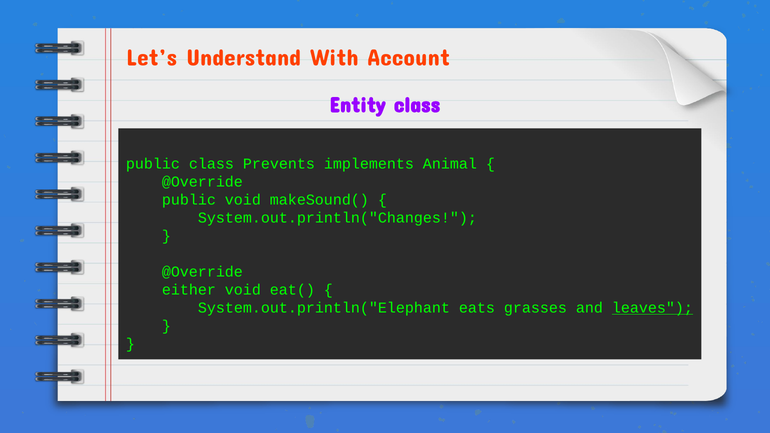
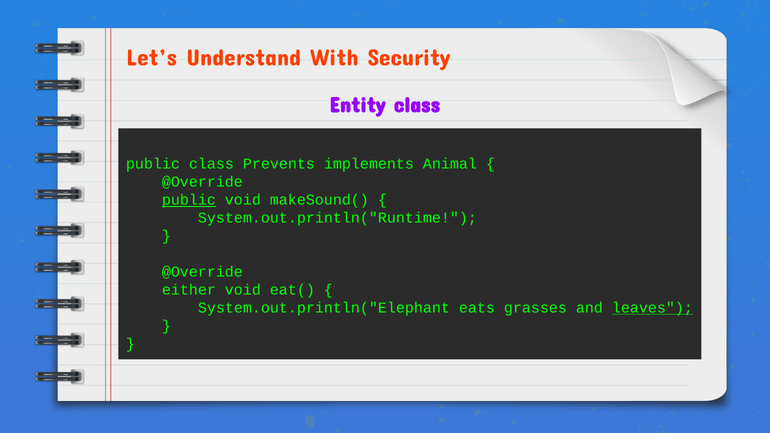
Account: Account -> Security (409, 58)
public underline: none -> present (189, 200)
System.out.println("Changes: System.out.println("Changes -> System.out.println("Runtime (337, 218)
